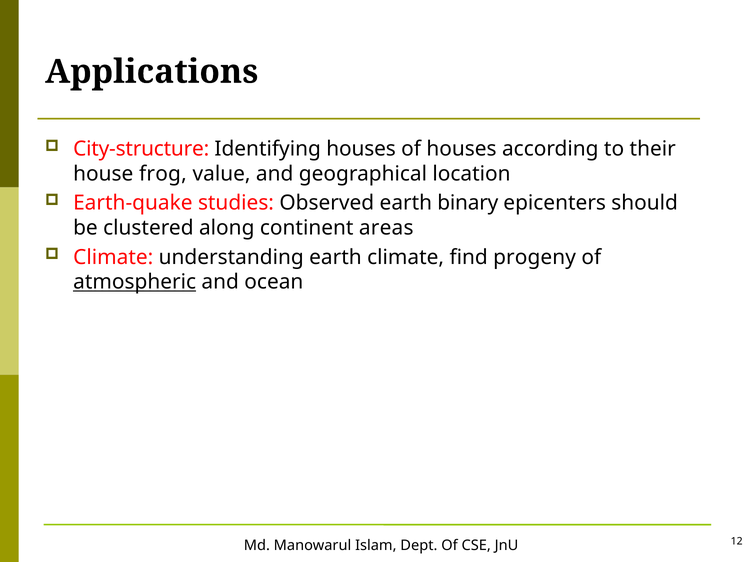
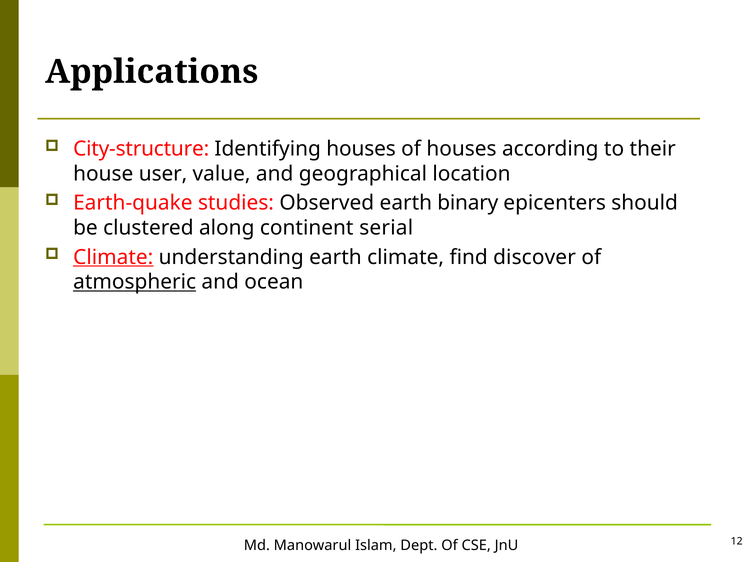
frog: frog -> user (163, 174)
areas: areas -> serial (386, 228)
Climate underline: none -> present (113, 257)
progeny: progeny -> discover (535, 257)
